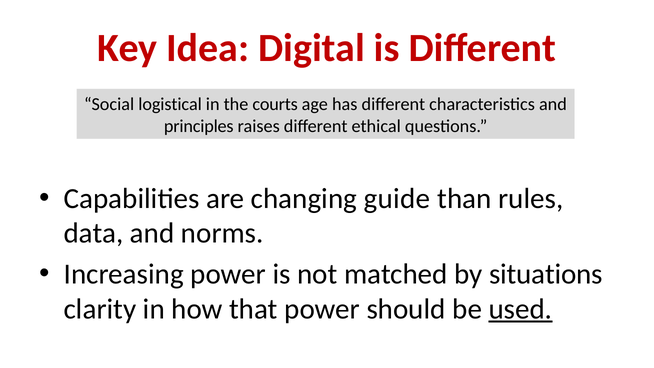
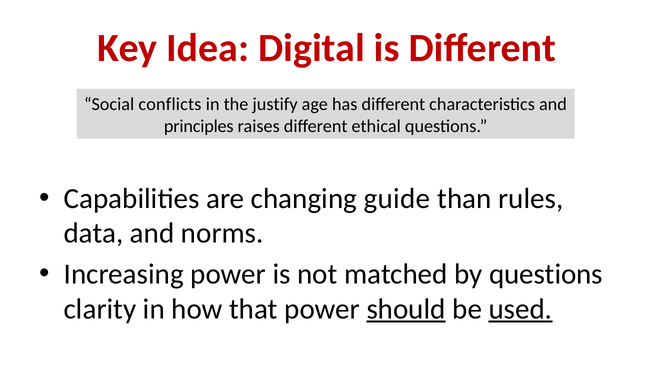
logistical: logistical -> conflicts (170, 104)
courts: courts -> justify (275, 104)
by situations: situations -> questions (546, 274)
should underline: none -> present (406, 309)
